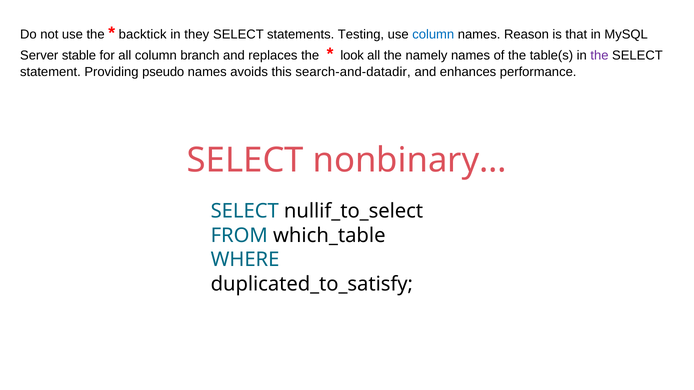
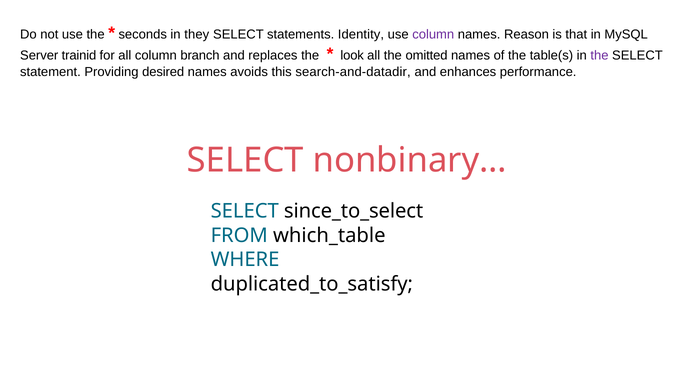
backtick: backtick -> seconds (143, 35)
Testing: Testing -> Identity (361, 35)
column colour: blue -> purple (433, 35)
stable: stable -> trainid (79, 55)
namely: namely -> omitted (427, 55)
pseudo: pseudo -> desired (163, 72)
nullif_to_select: nullif_to_select -> since_to_select (354, 211)
